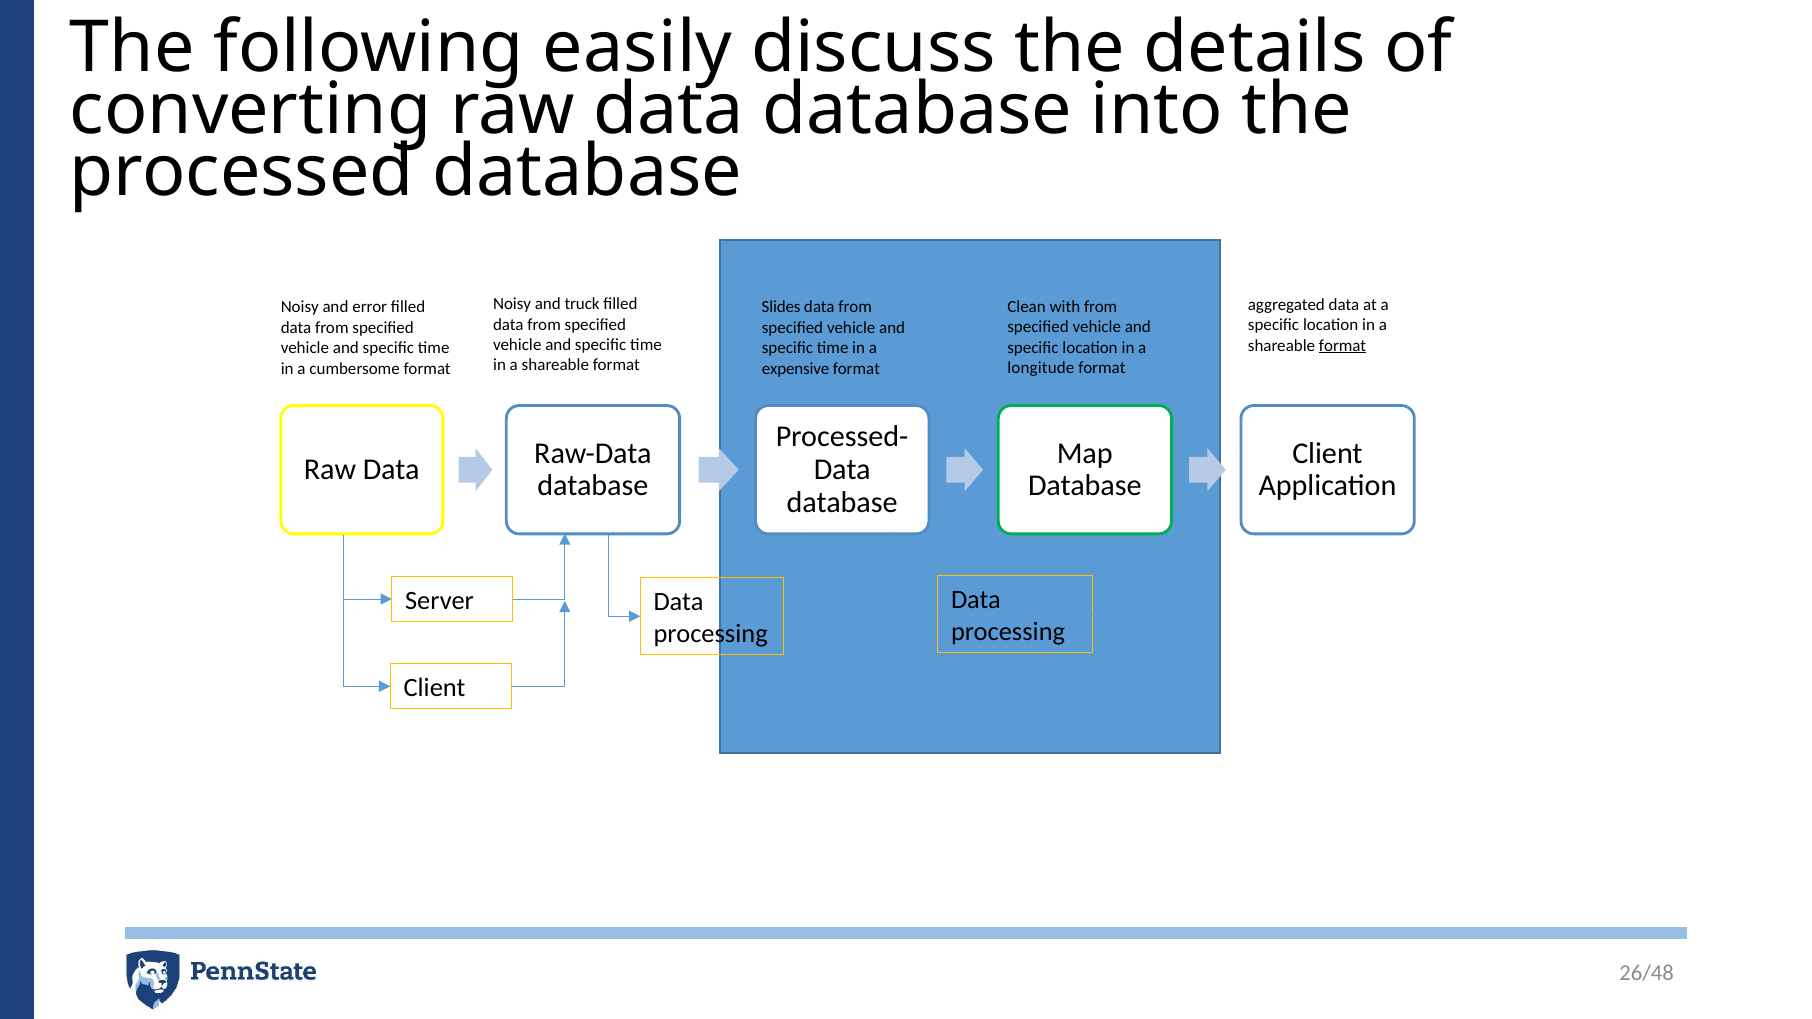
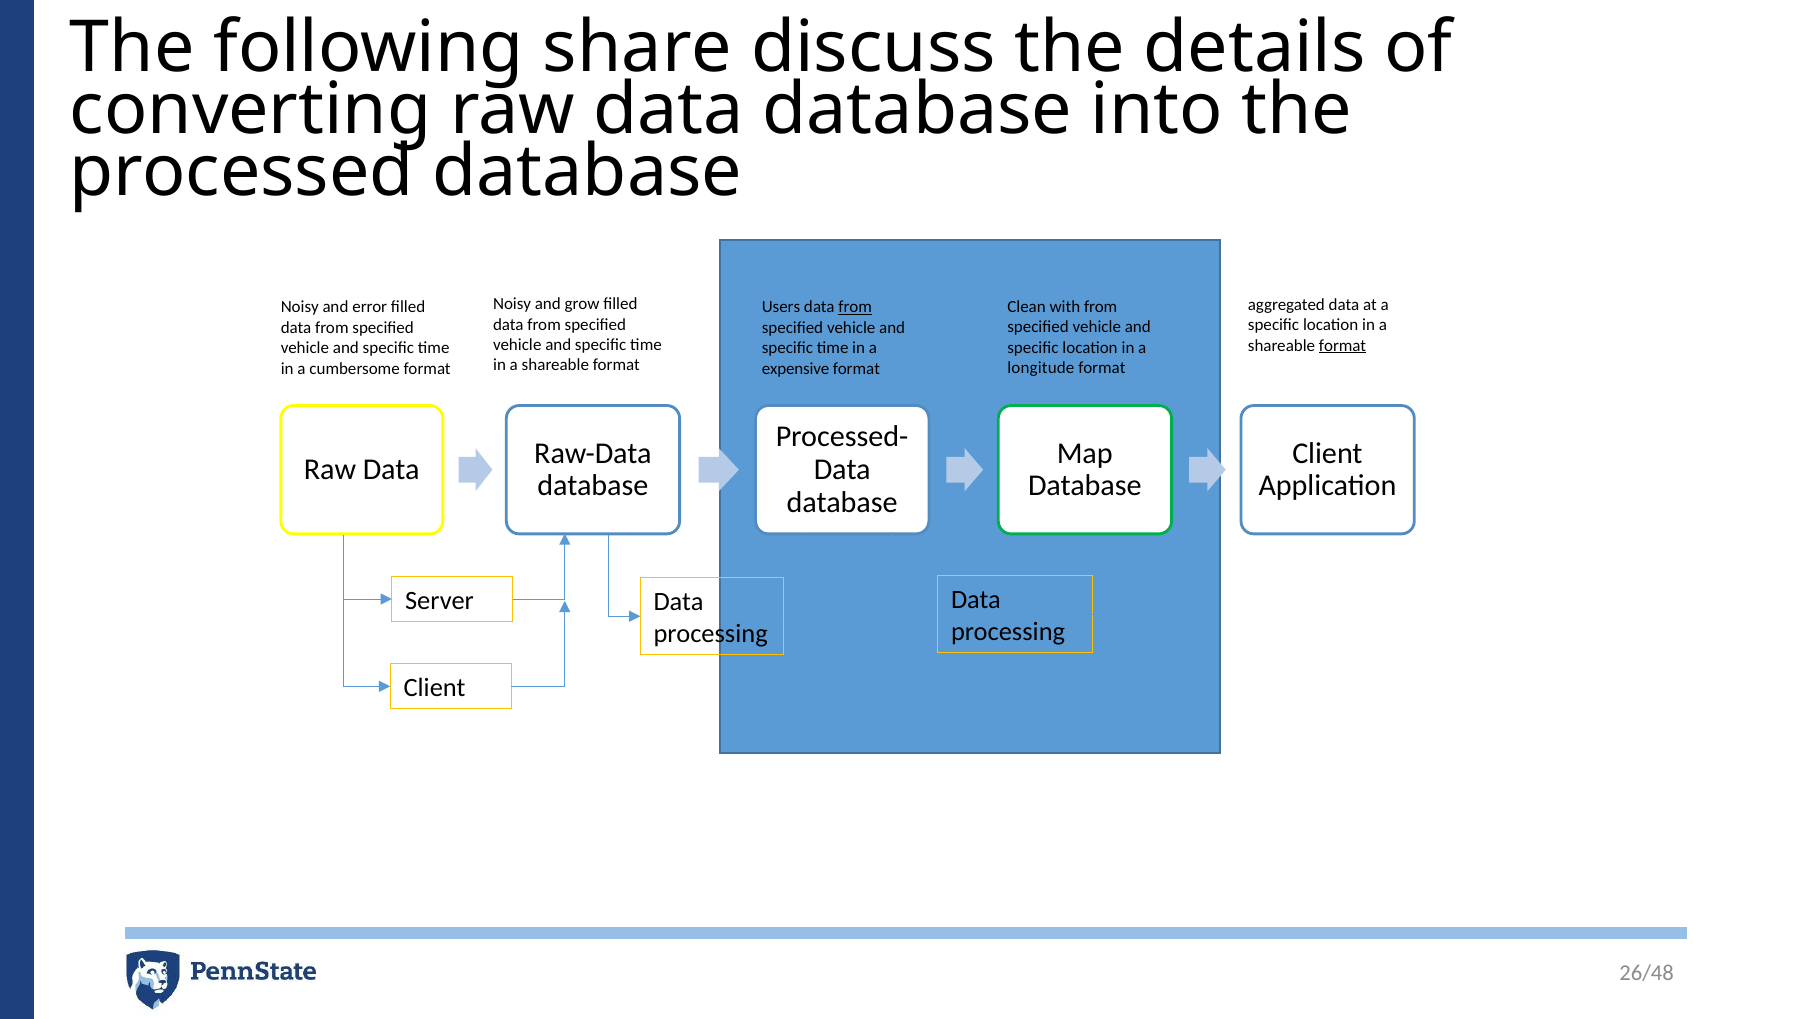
easily: easily -> share (637, 48)
truck: truck -> grow (582, 304)
Slides: Slides -> Users (781, 307)
from underline: none -> present (855, 307)
